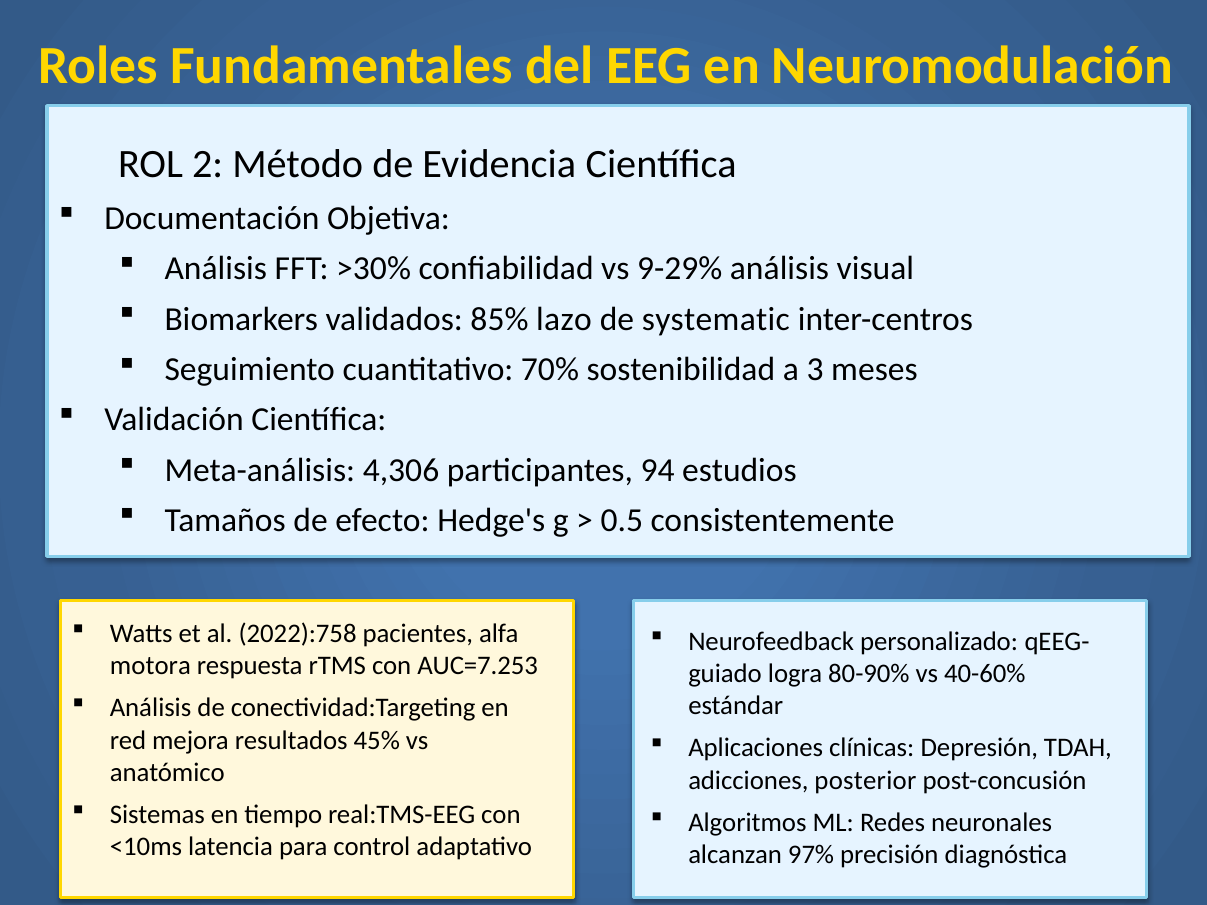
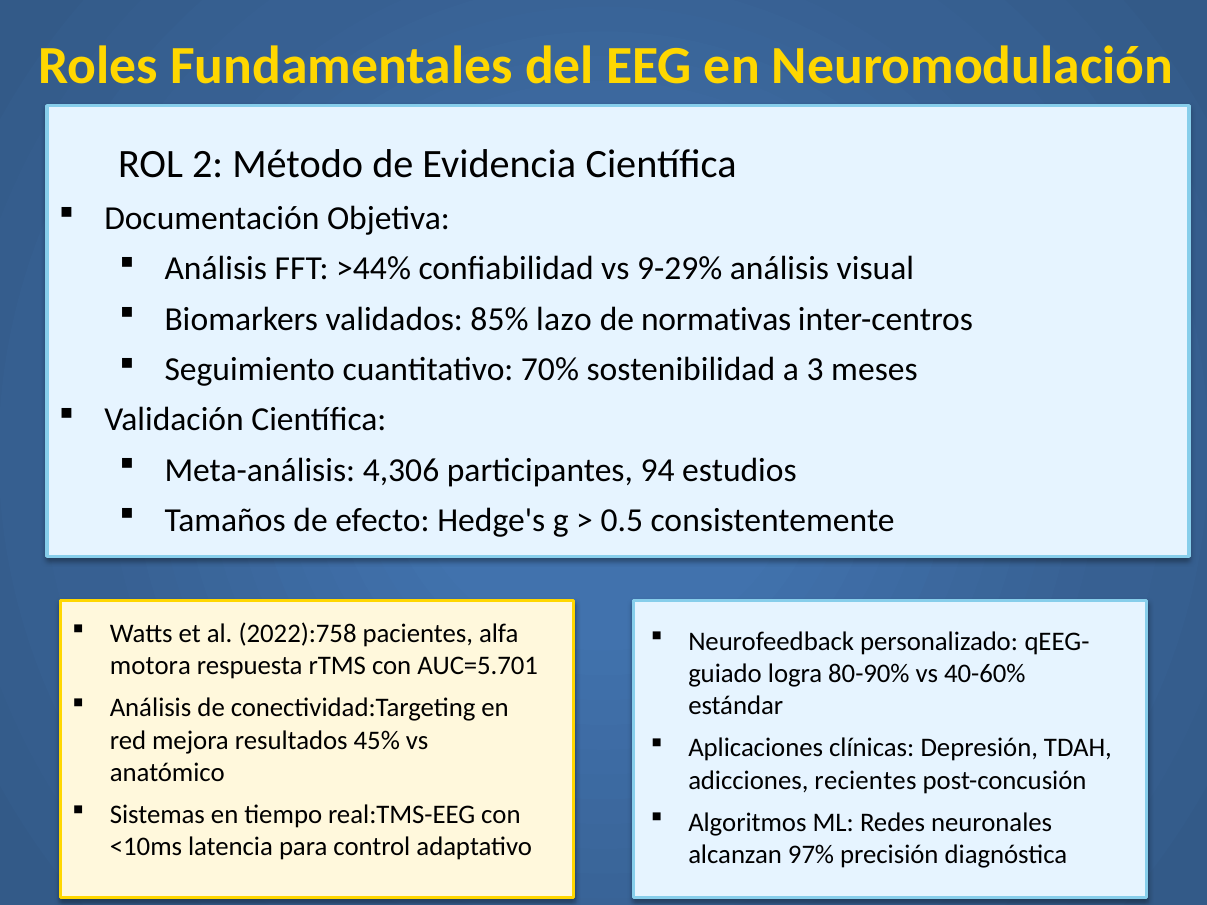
>30%: >30% -> >44% (374, 269)
systematic: systematic -> normativas (716, 319)
AUC=7.253: AUC=7.253 -> AUC=5.701 (478, 666)
posterior: posterior -> recientes (865, 780)
